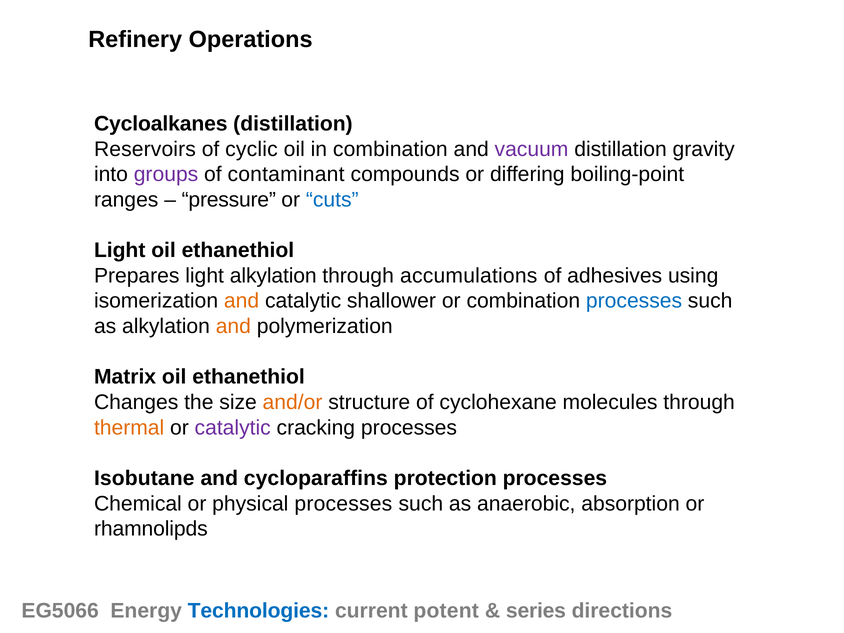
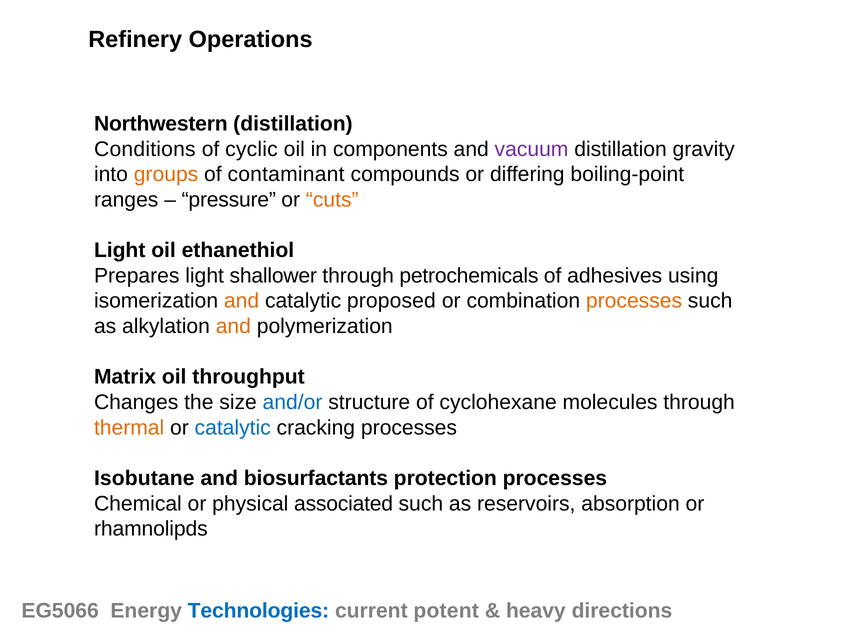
Cycloalkanes: Cycloalkanes -> Northwestern (161, 124)
Reservoirs: Reservoirs -> Conditions (145, 149)
in combination: combination -> components (390, 149)
groups colour: purple -> orange (166, 174)
cuts colour: blue -> orange (332, 200)
light alkylation: alkylation -> shallower (273, 276)
accumulations: accumulations -> petrochemicals (469, 276)
shallower: shallower -> proposed (391, 301)
processes colour: blue -> orange (634, 301)
ethanethiol: ethanethiol -> throughput (249, 377)
and/or colour: orange -> blue (293, 402)
catalytic colour: purple -> blue (233, 428)
cycloparaffins: cycloparaffins -> biosurfactants (316, 478)
physical processes: processes -> associated (344, 504)
anaerobic: anaerobic -> reservoirs (526, 504)
series: series -> heavy (536, 611)
